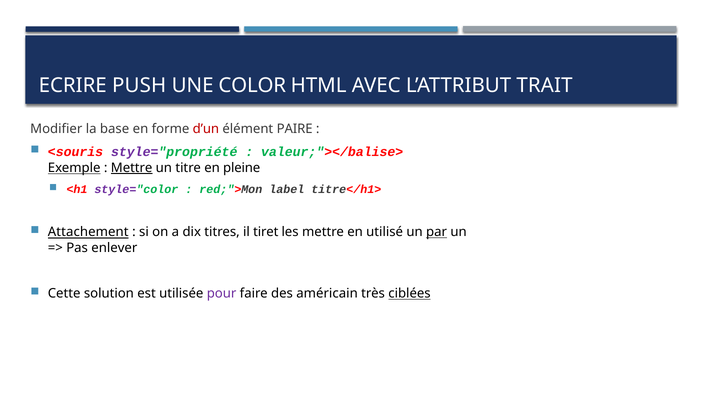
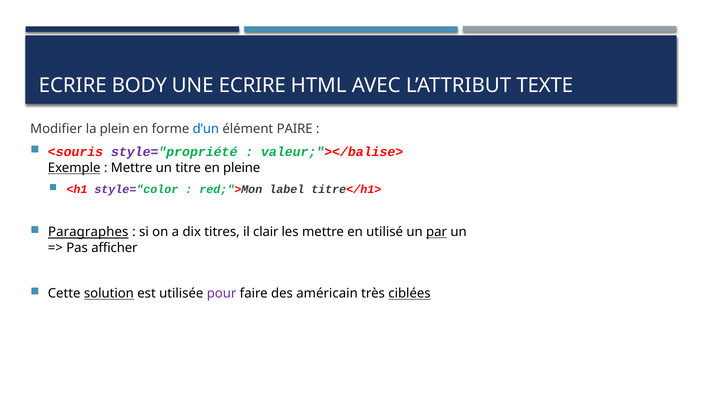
PUSH: PUSH -> BODY (139, 85)
UNE COLOR: COLOR -> ECRIRE (252, 85)
TRAIT: TRAIT -> TEXTE (545, 85)
base: base -> plein (115, 129)
d’un colour: red -> blue (206, 129)
Mettre underline: present -> none (132, 168)
Attachement: Attachement -> Paragraphes (88, 232)
tiret: tiret -> clair (266, 232)
enlever: enlever -> afficher (114, 248)
solution underline: none -> present (109, 293)
